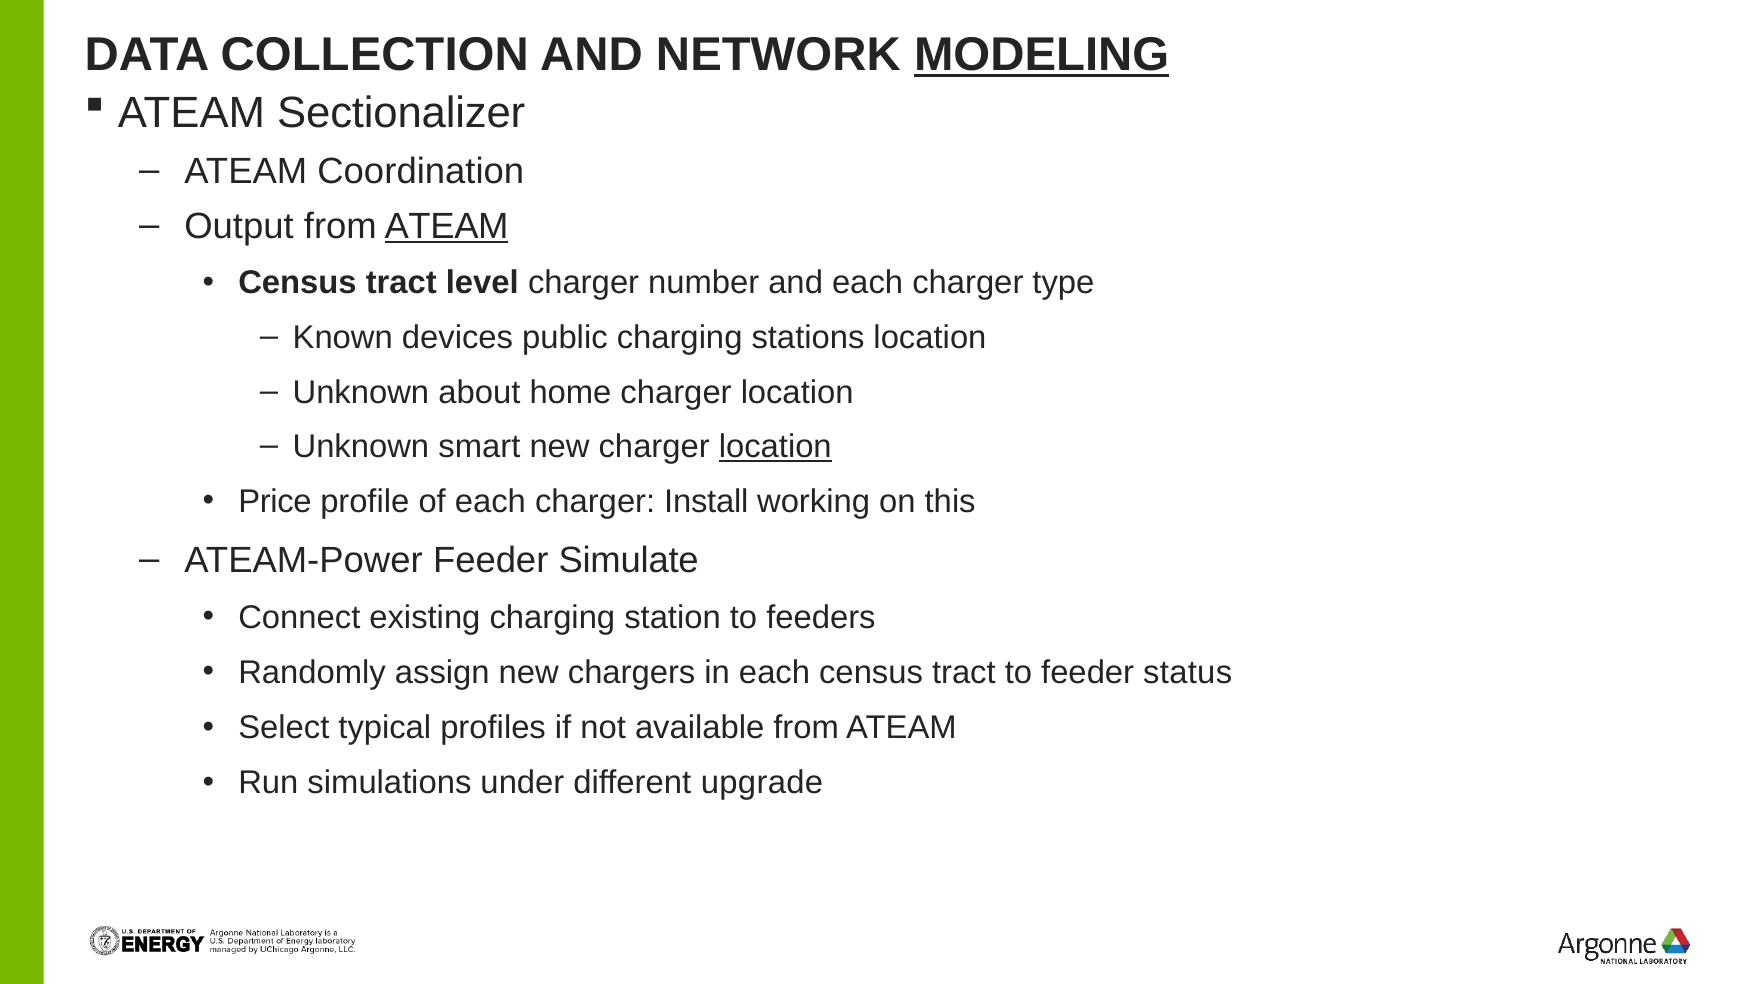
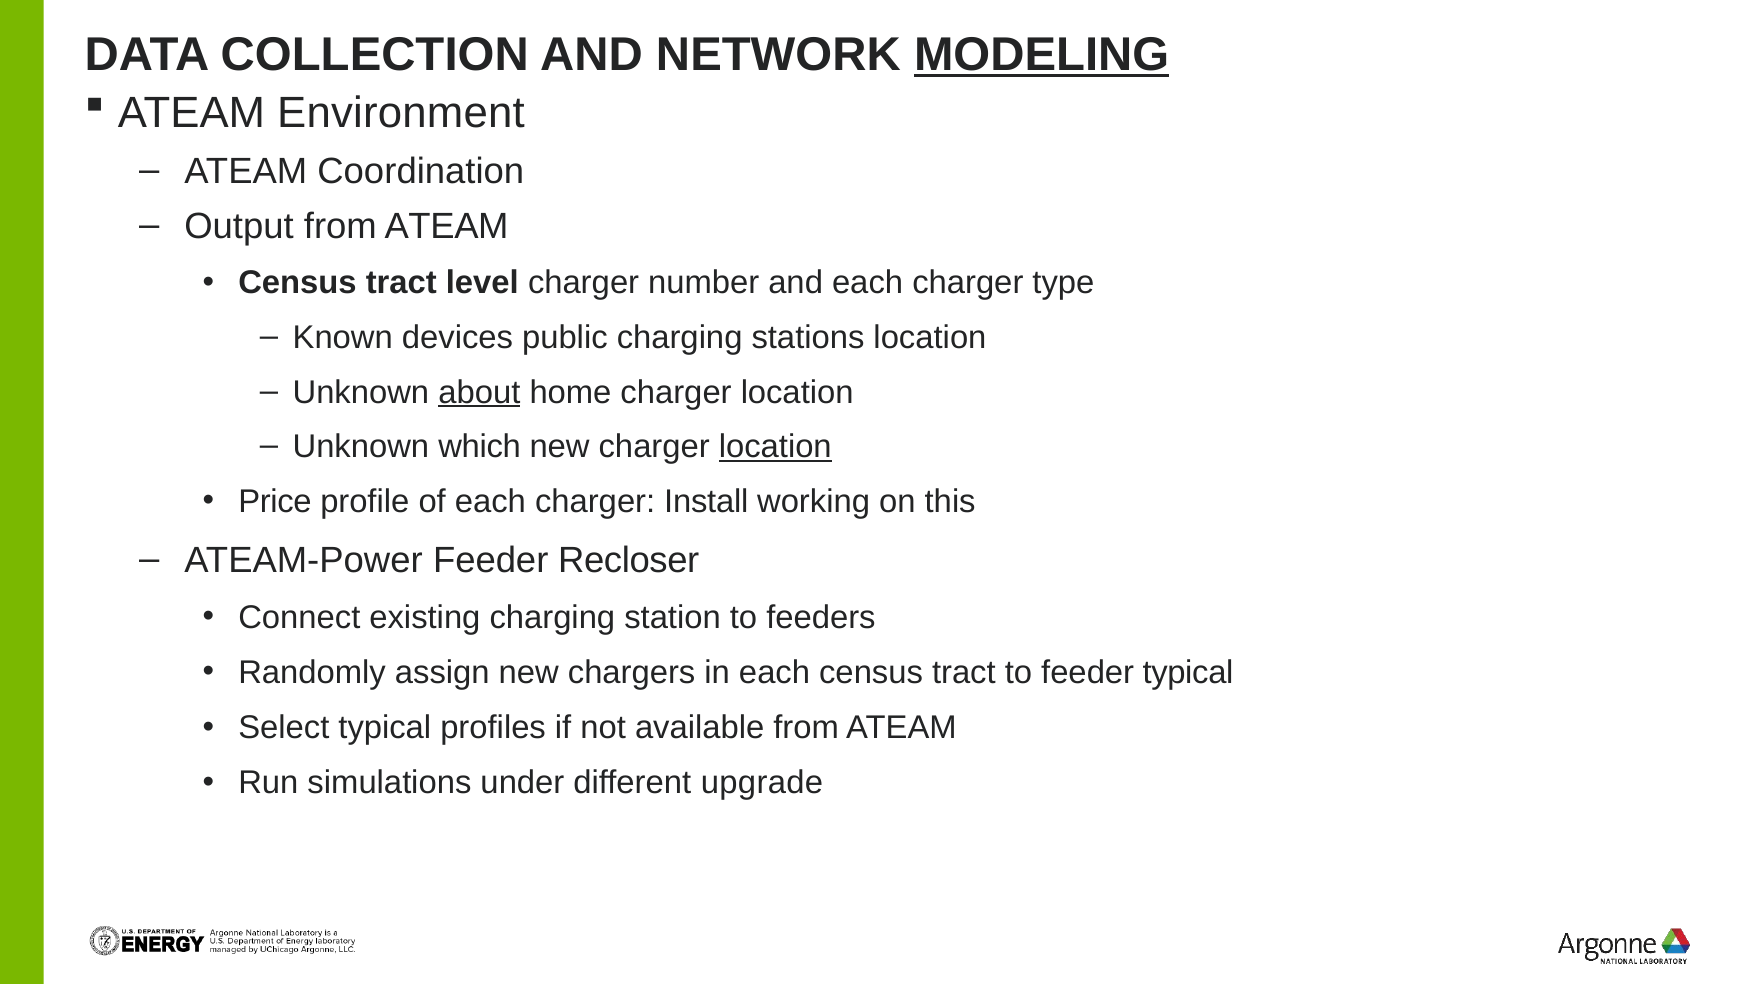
Sectionalizer: Sectionalizer -> Environment (401, 113)
ATEAM underline: present -> none (447, 226)
about underline: none -> present (479, 392)
smart: smart -> which (480, 447)
Simulate: Simulate -> Recloser (629, 561)
feeder status: status -> typical (1188, 673)
